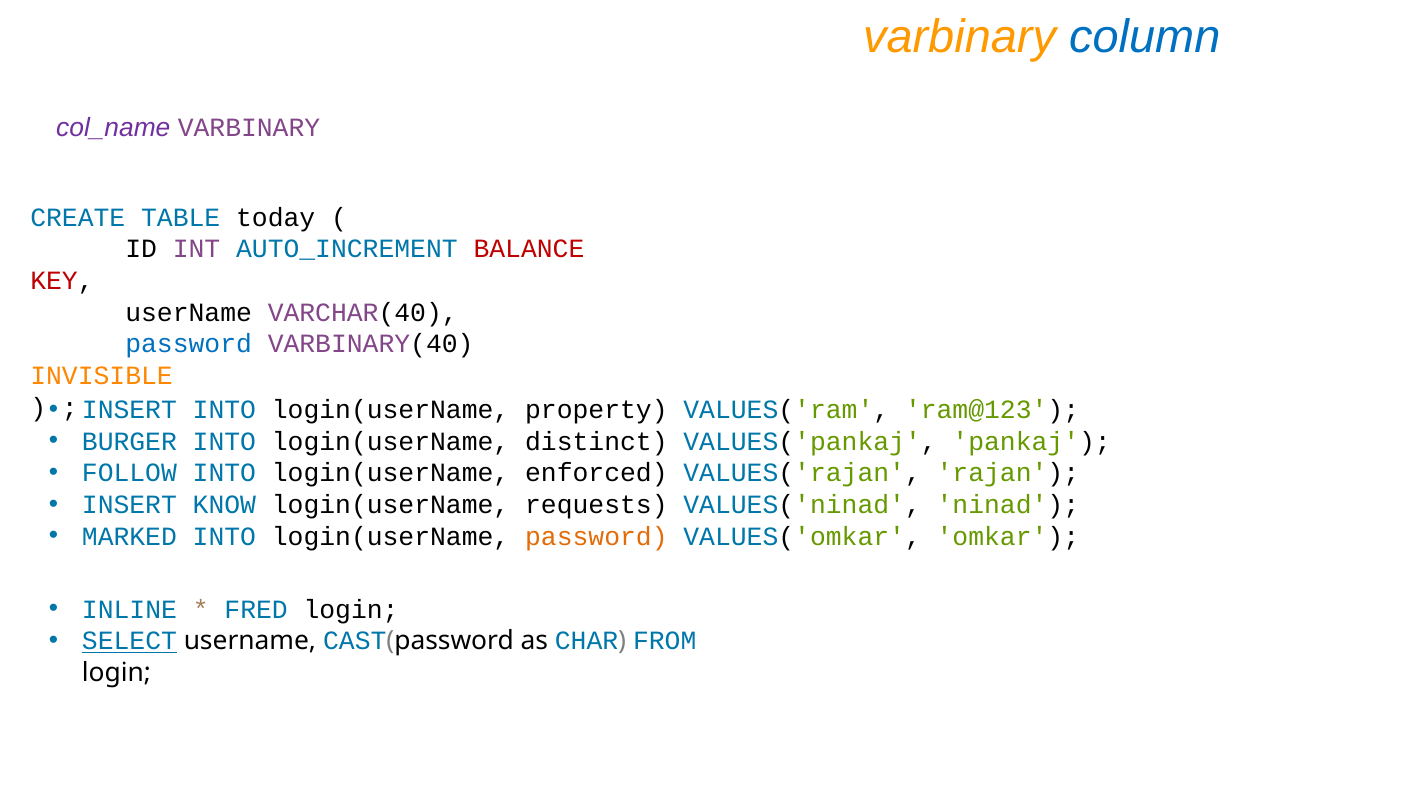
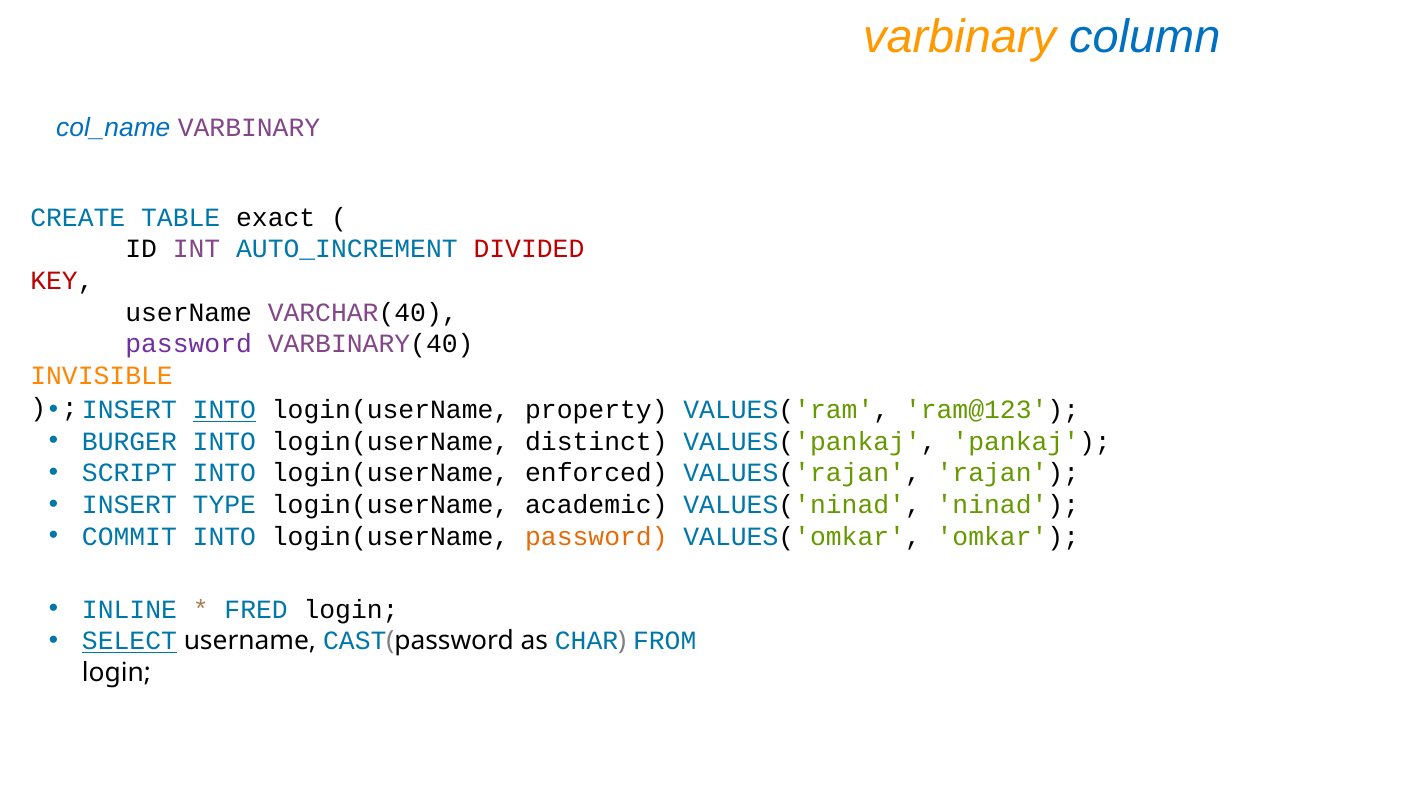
col_name colour: purple -> blue (113, 128)
today: today -> exact (276, 218)
BALANCE: BALANCE -> DIVIDED (529, 249)
password colour: blue -> purple (189, 344)
INTO underline: none -> present (224, 410)
FOLLOW: FOLLOW -> SCRIPT (129, 474)
KNOW: KNOW -> TYPE (224, 505)
requests: requests -> academic (596, 505)
MARKED: MARKED -> COMMIT (129, 537)
